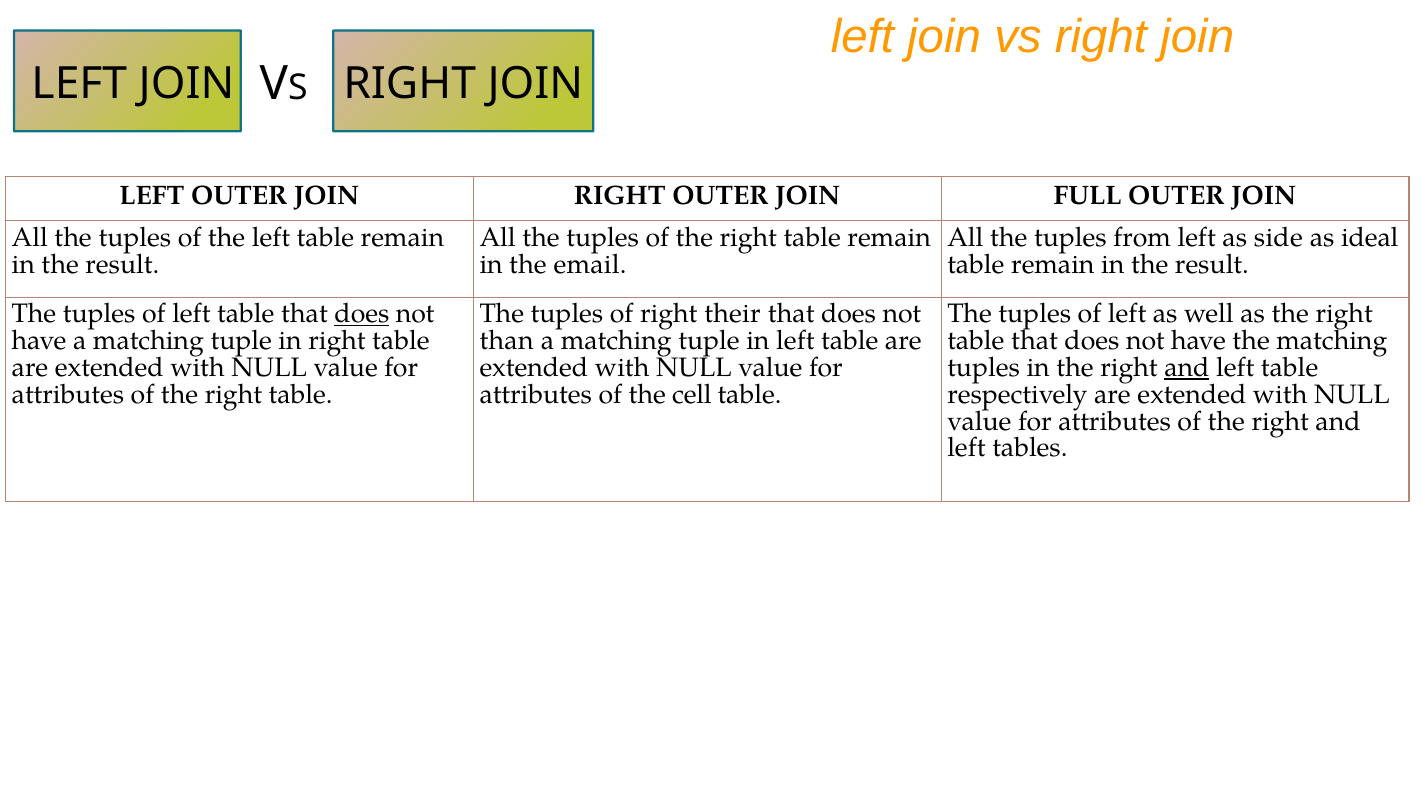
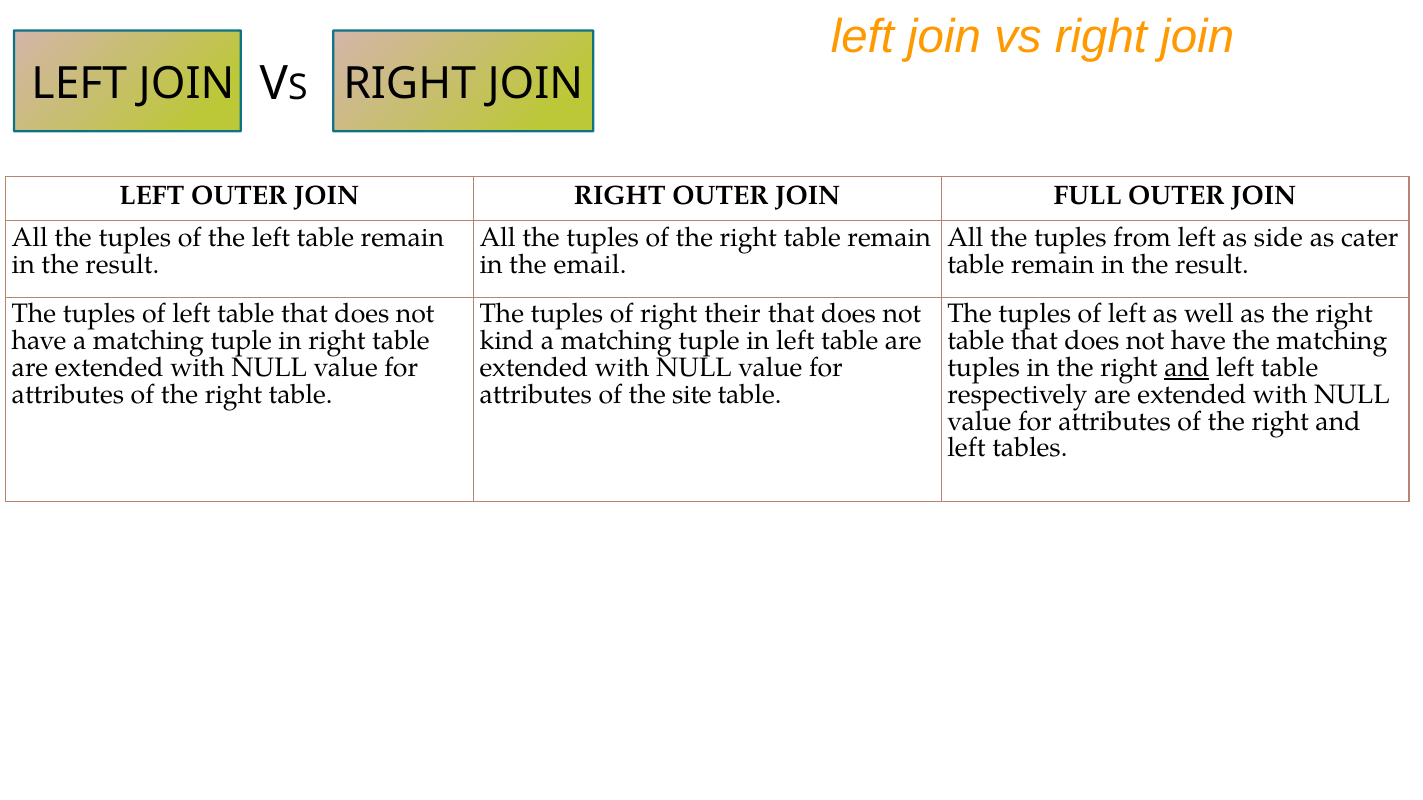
ideal: ideal -> cater (1370, 238)
does underline: present -> none (362, 314)
than: than -> kind (507, 341)
cell: cell -> site (692, 395)
